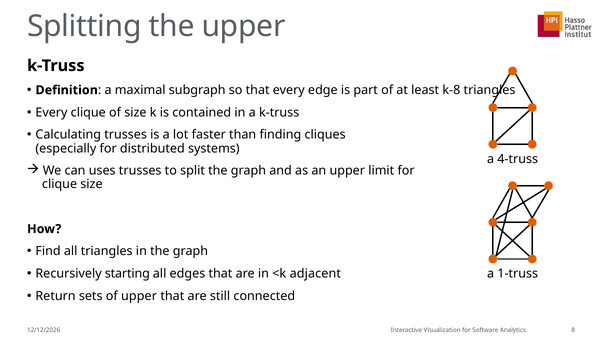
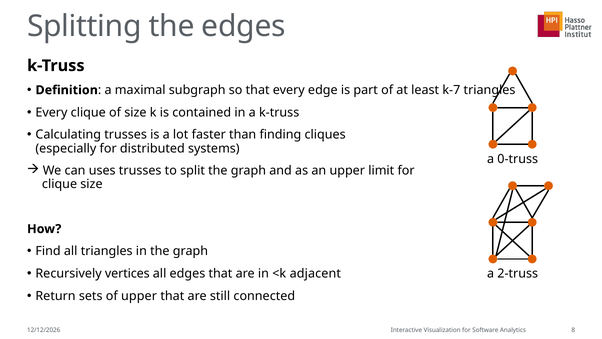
the upper: upper -> edges (244, 26)
k-8: k-8 -> k-7 (451, 90)
4-truss: 4-truss -> 0-truss (518, 159)
starting: starting -> vertices (127, 273)
1-truss: 1-truss -> 2-truss (518, 274)
